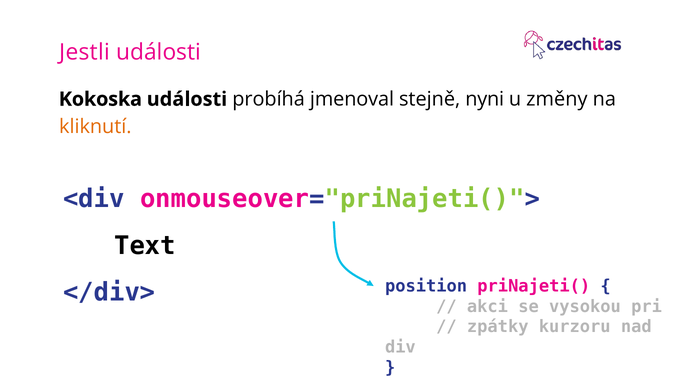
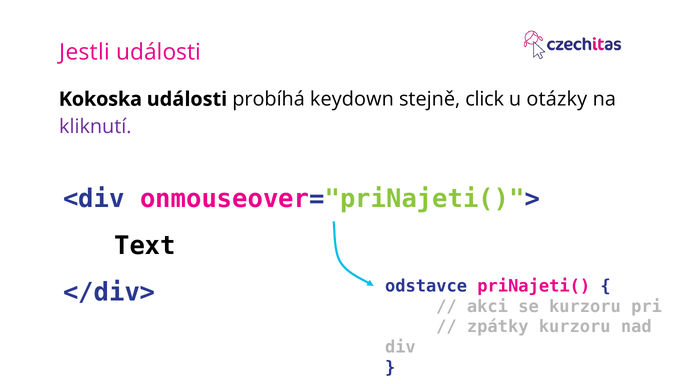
jmenoval: jmenoval -> keydown (352, 99)
nyni: nyni -> click (485, 99)
změny: změny -> otázky (557, 99)
kliknutí colour: orange -> purple (95, 127)
position: position -> odstavce (426, 286)
se vysokou: vysokou -> kurzoru (585, 306)
